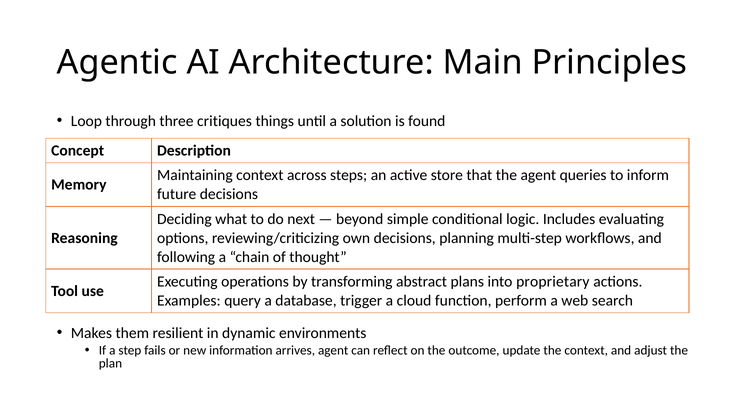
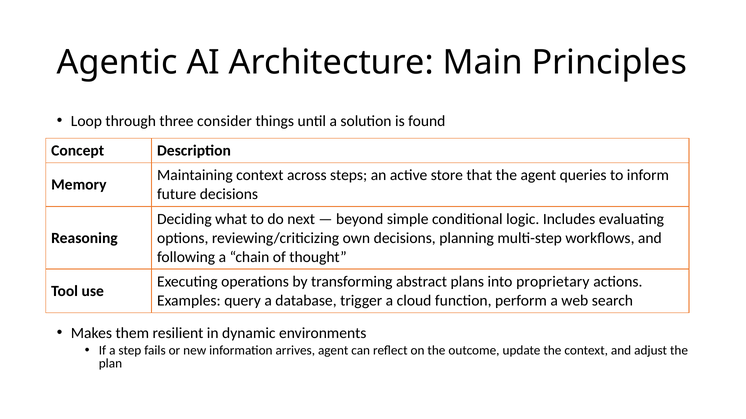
critiques: critiques -> consider (224, 121)
